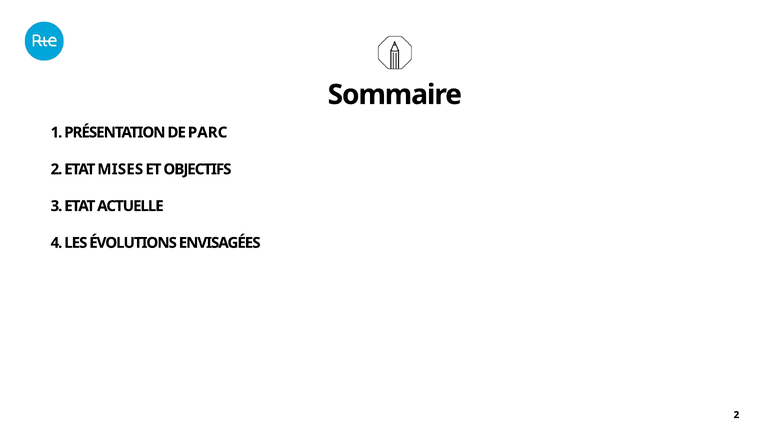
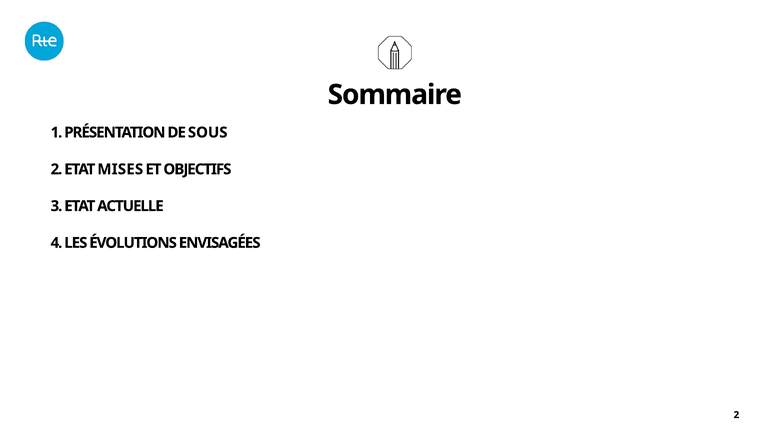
PARC: PARC -> SOUS (208, 132)
